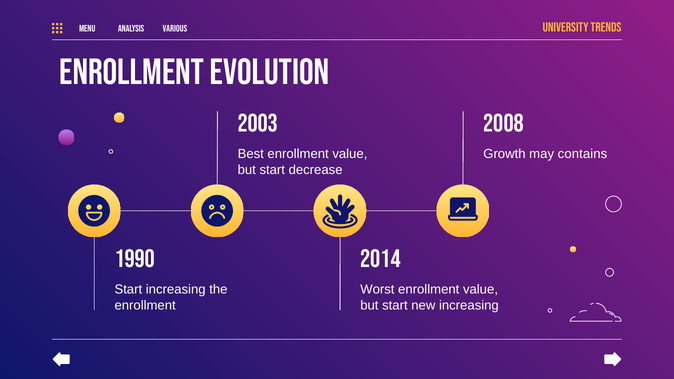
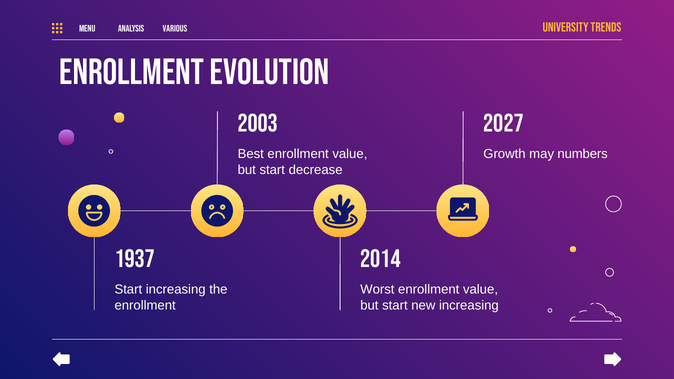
2008: 2008 -> 2027 (504, 124)
contains: contains -> numbers (583, 154)
1990: 1990 -> 1937 (135, 259)
